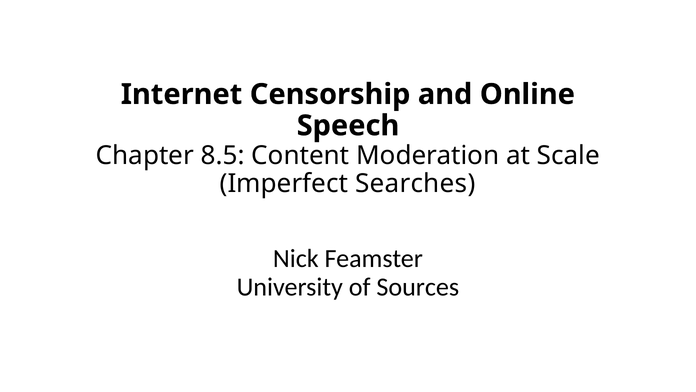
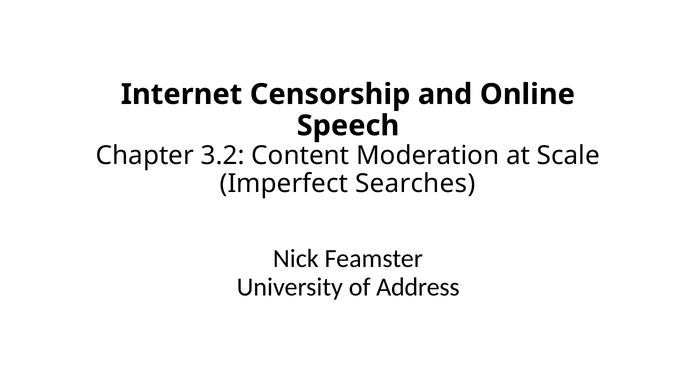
8.5: 8.5 -> 3.2 (223, 155)
Sources: Sources -> Address (418, 287)
